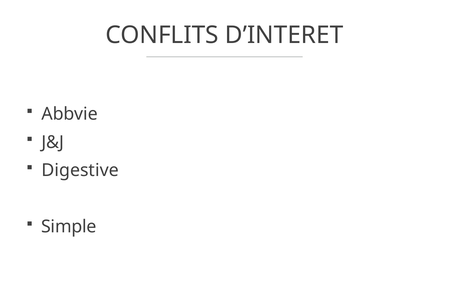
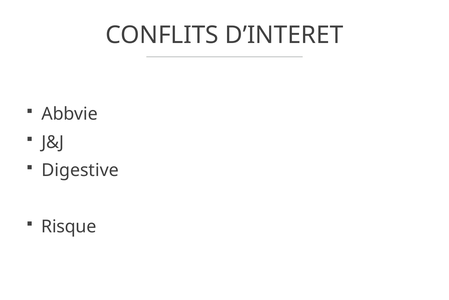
Simple: Simple -> Risque (69, 226)
